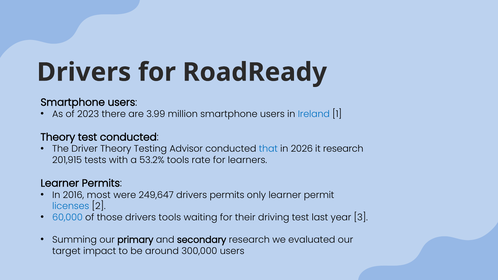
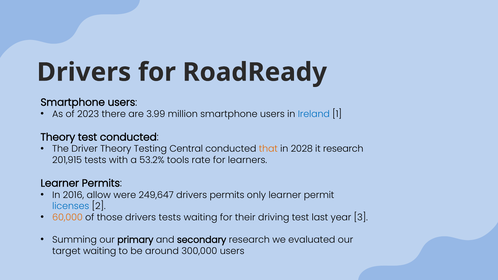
Advisor: Advisor -> Central (186, 149)
that colour: blue -> orange (268, 149)
2026: 2026 -> 2028 (302, 149)
most: most -> allow (99, 195)
60,000 colour: blue -> orange (67, 217)
drivers tools: tools -> tests (170, 217)
target impact: impact -> waiting (100, 251)
